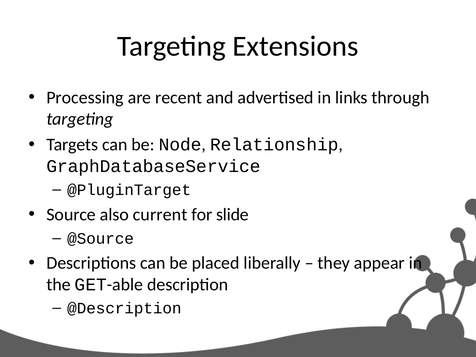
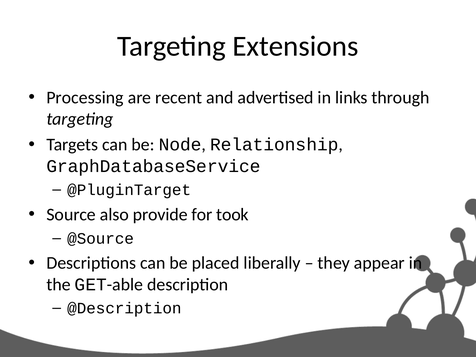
current: current -> provide (160, 215)
slide: slide -> took (232, 215)
